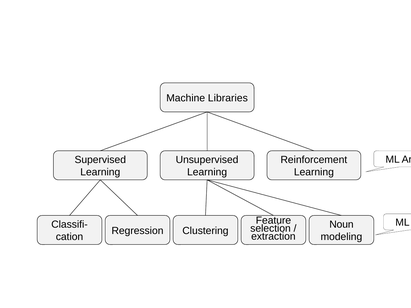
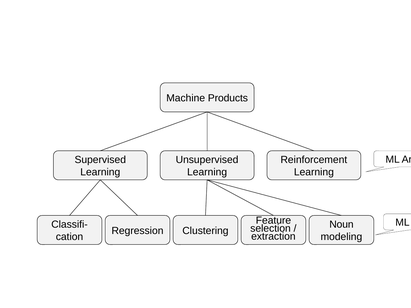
Libraries: Libraries -> Products (228, 98)
